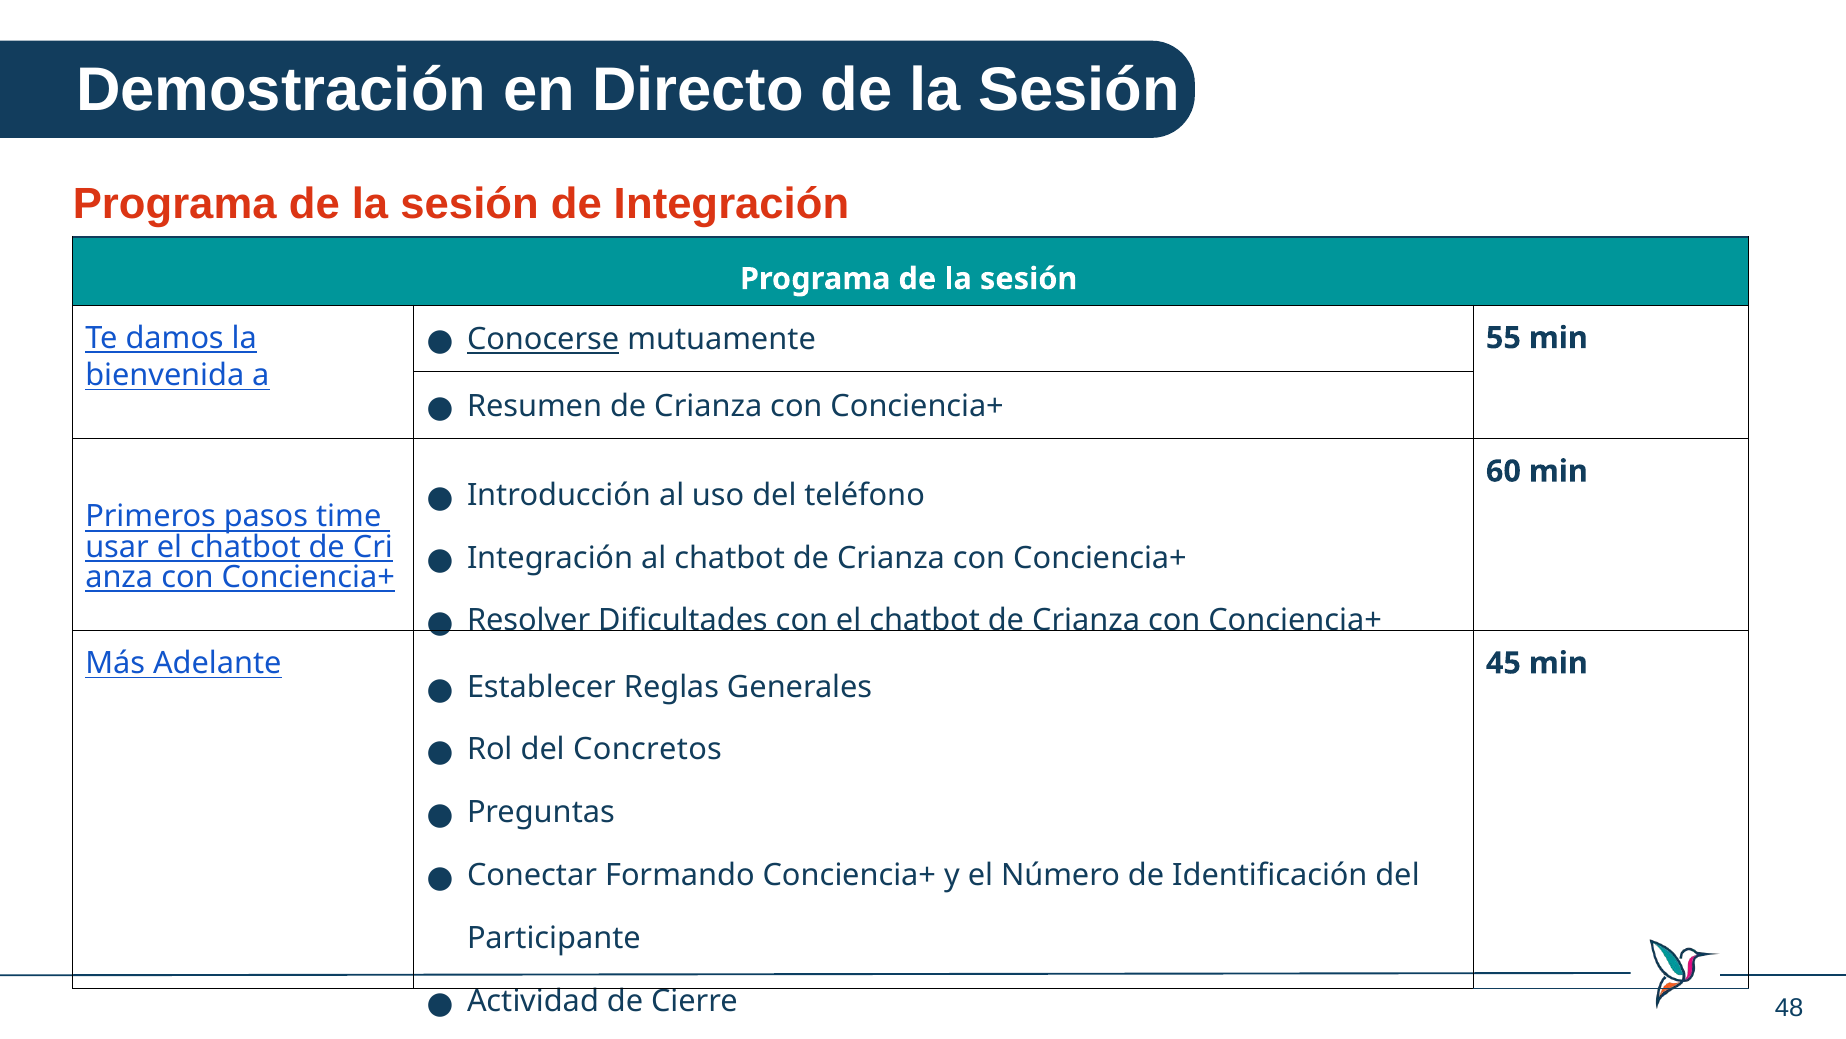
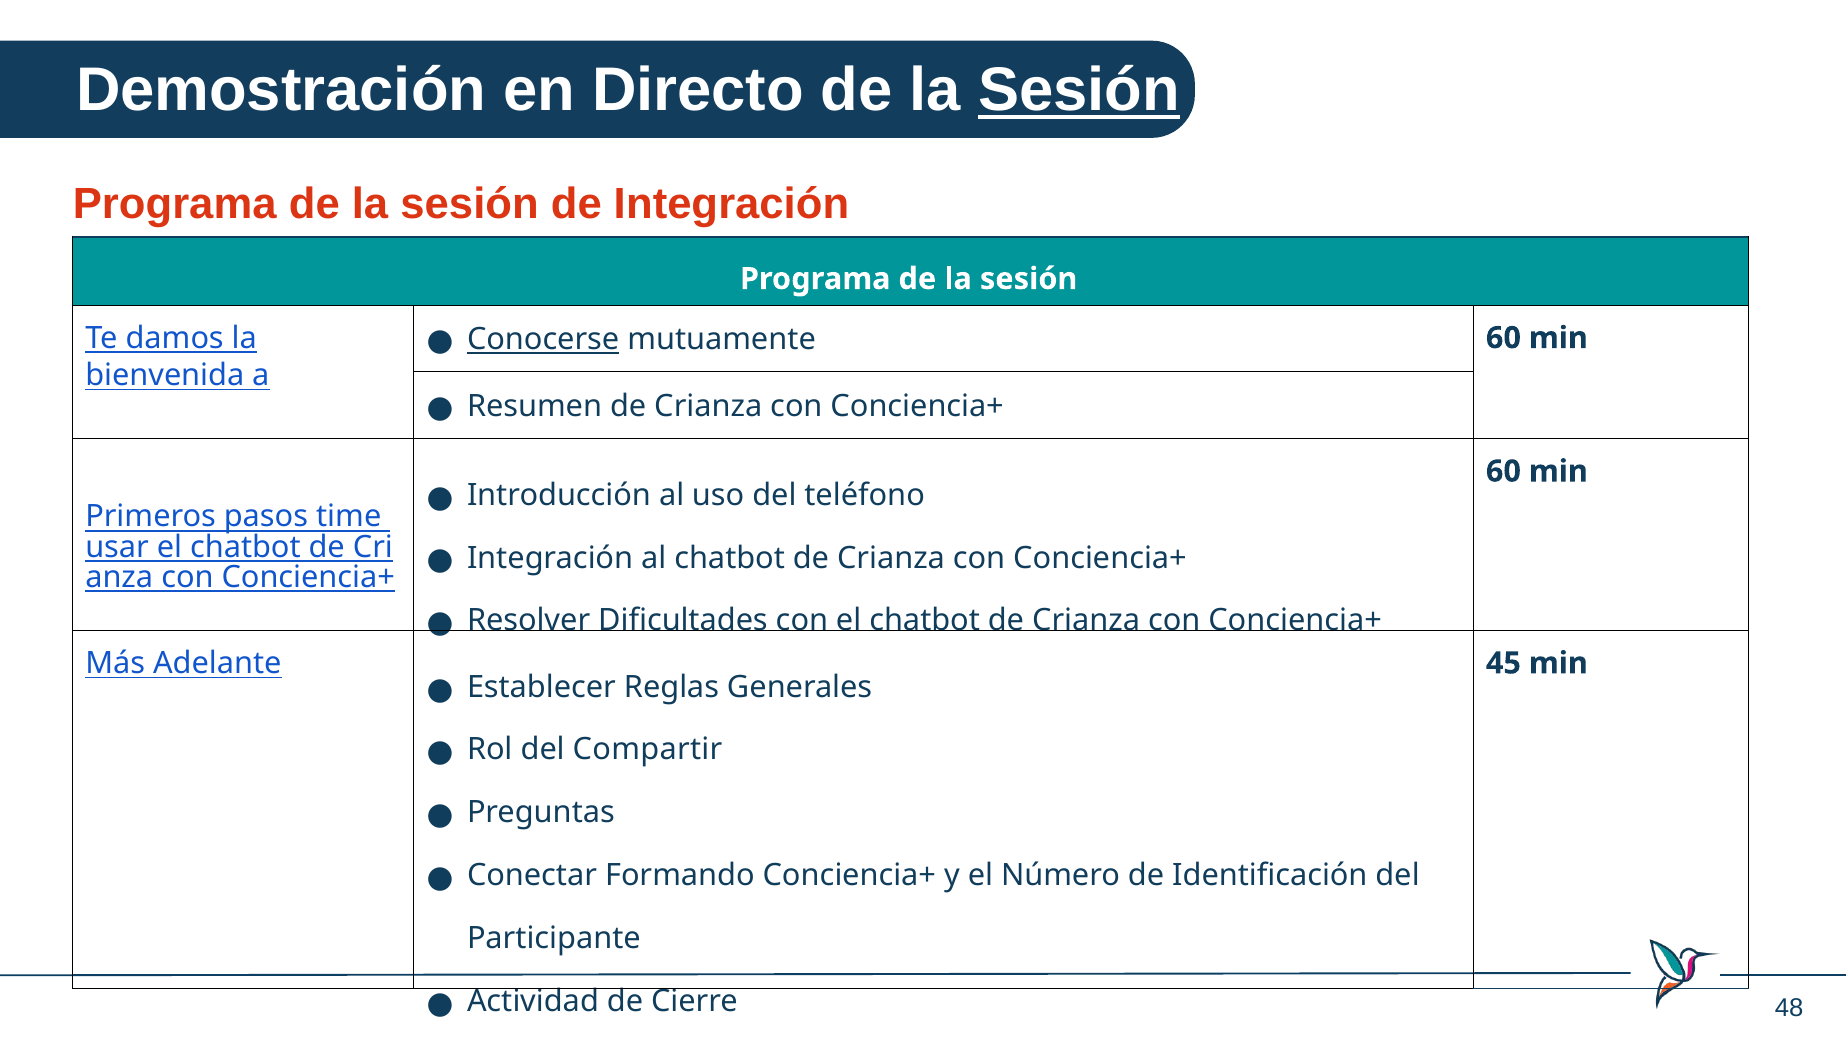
Sesión underline: none -> present (1079, 90)
mutuamente 55: 55 -> 60 (1503, 338)
Concretos: Concretos -> Compartir (648, 749)
